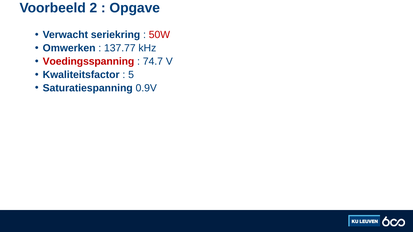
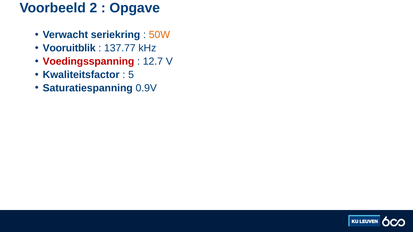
50W colour: red -> orange (159, 35)
Omwerken: Omwerken -> Vooruitblik (69, 48)
74.7: 74.7 -> 12.7 (153, 62)
